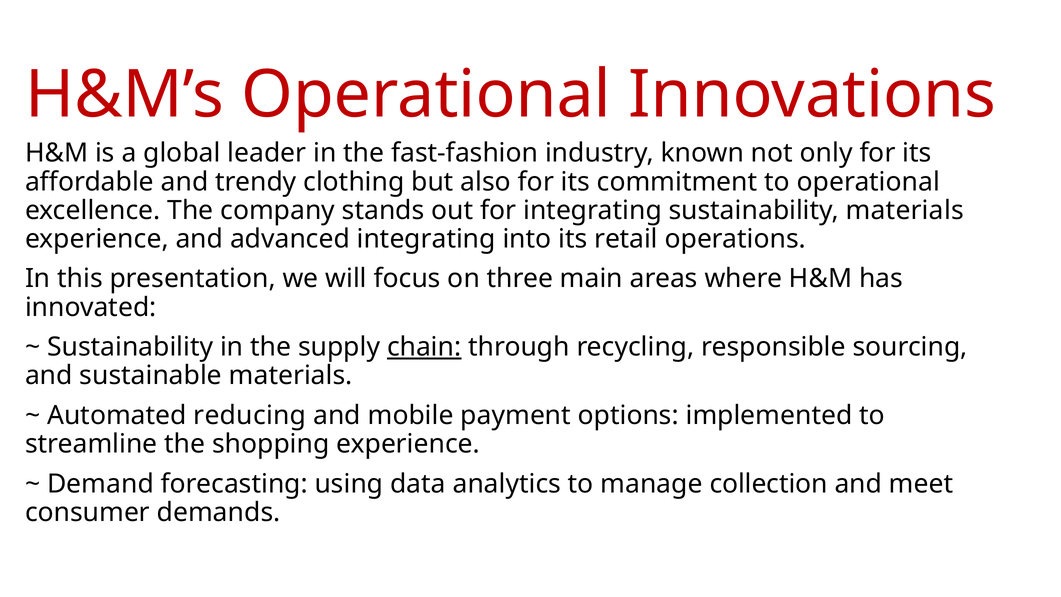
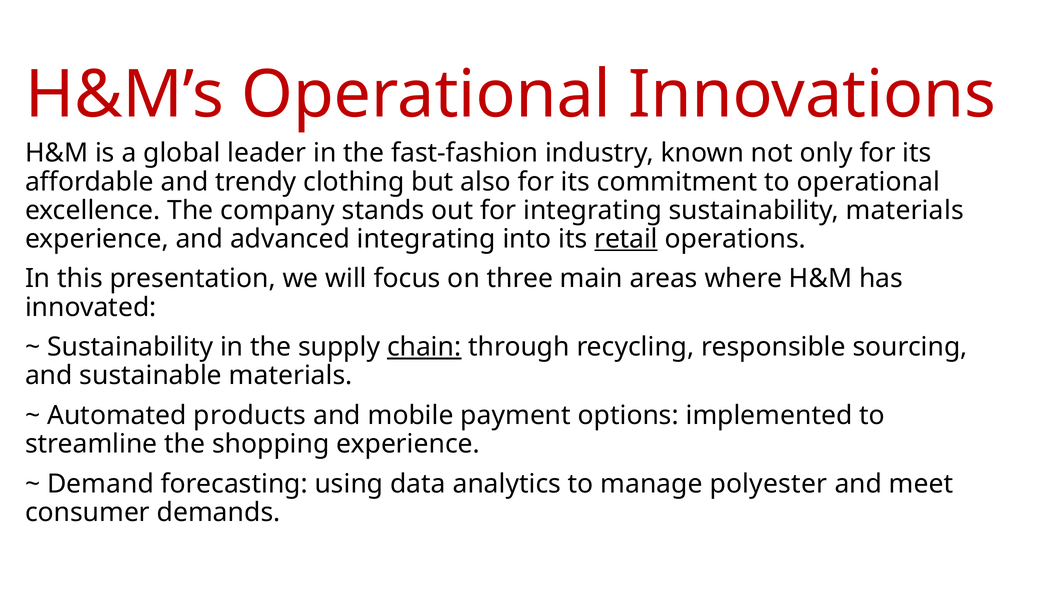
retail underline: none -> present (626, 239)
reducing: reducing -> products (250, 415)
collection: collection -> polyester (768, 484)
